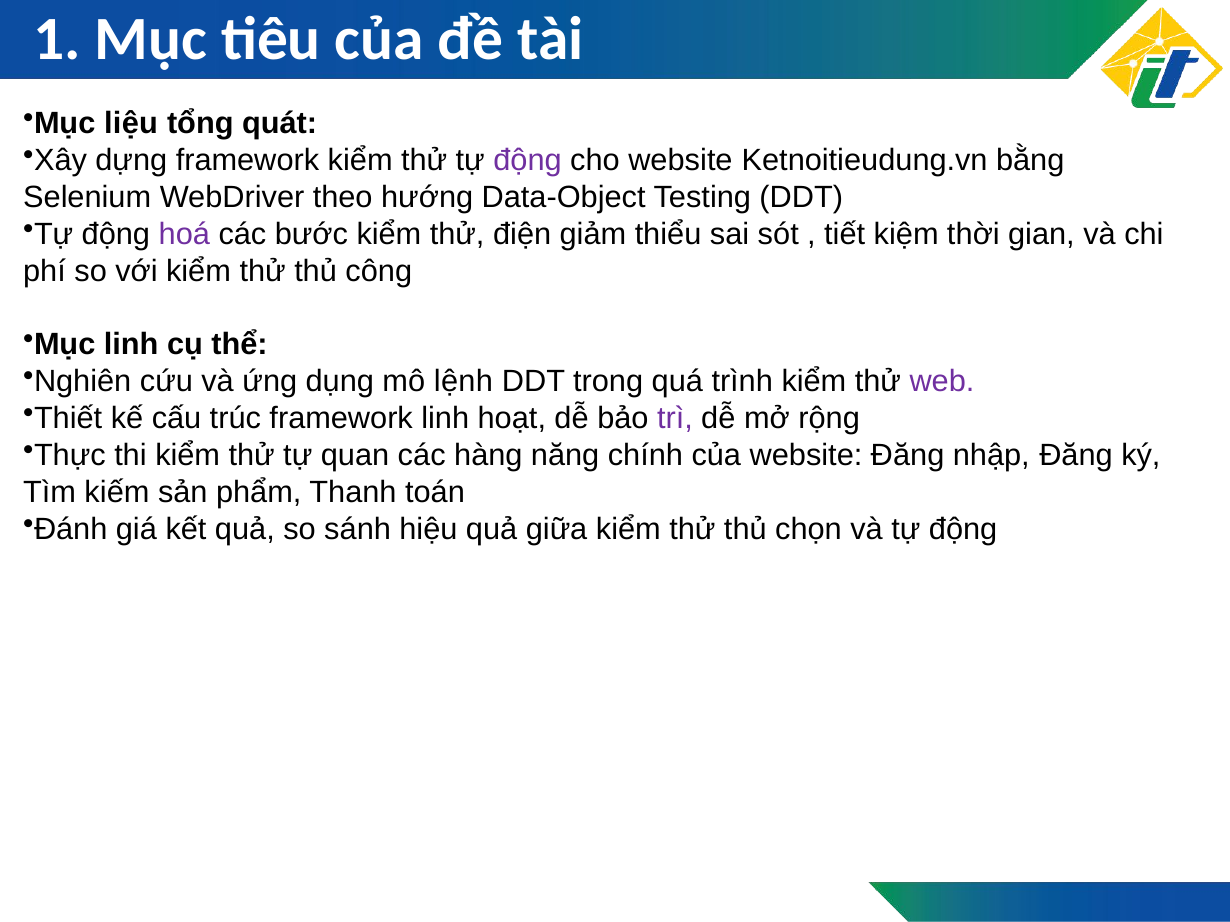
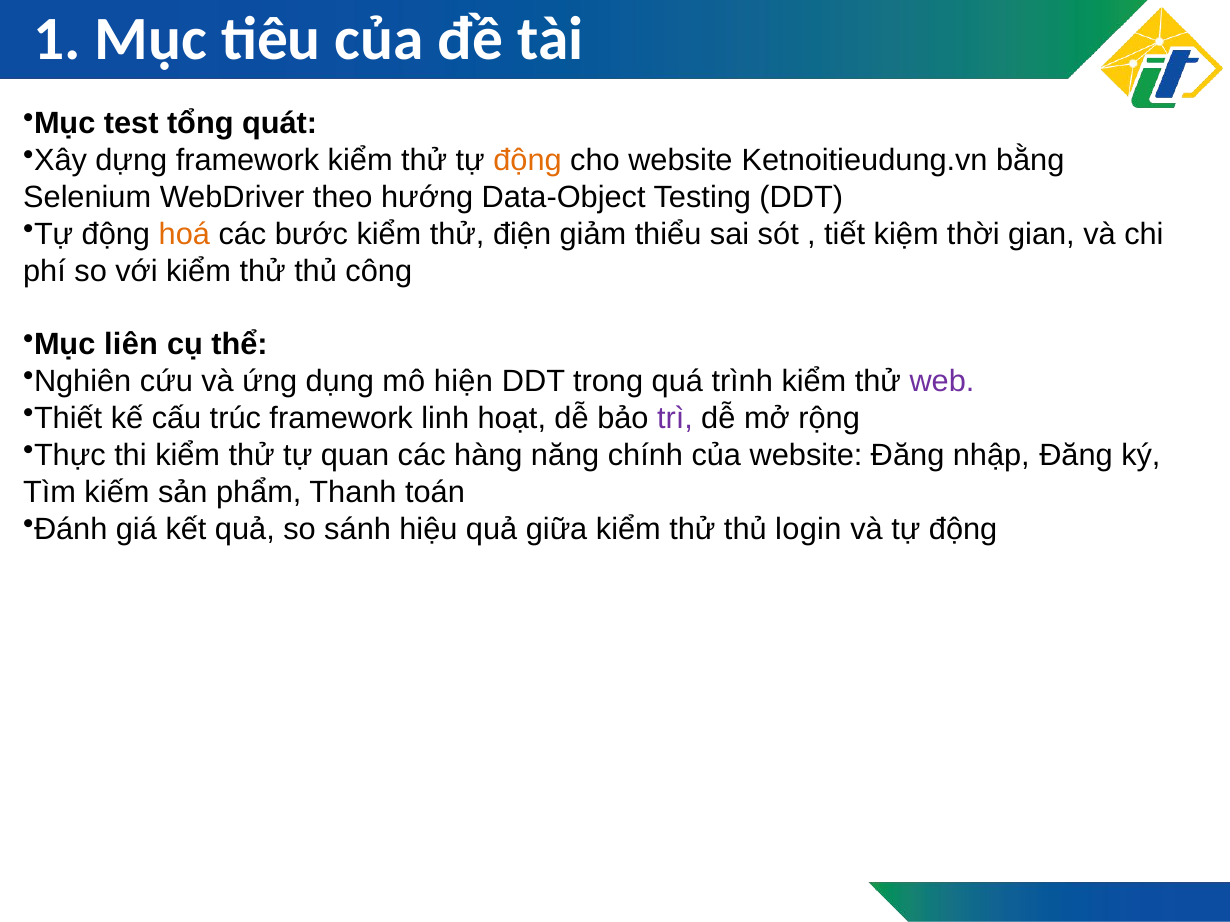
liệu: liệu -> test (131, 124)
động colour: purple -> orange (528, 161)
hoá colour: purple -> orange (184, 234)
Mục linh: linh -> liên (131, 345)
lệnh: lệnh -> hiện (463, 382)
chọn: chọn -> login (808, 530)
